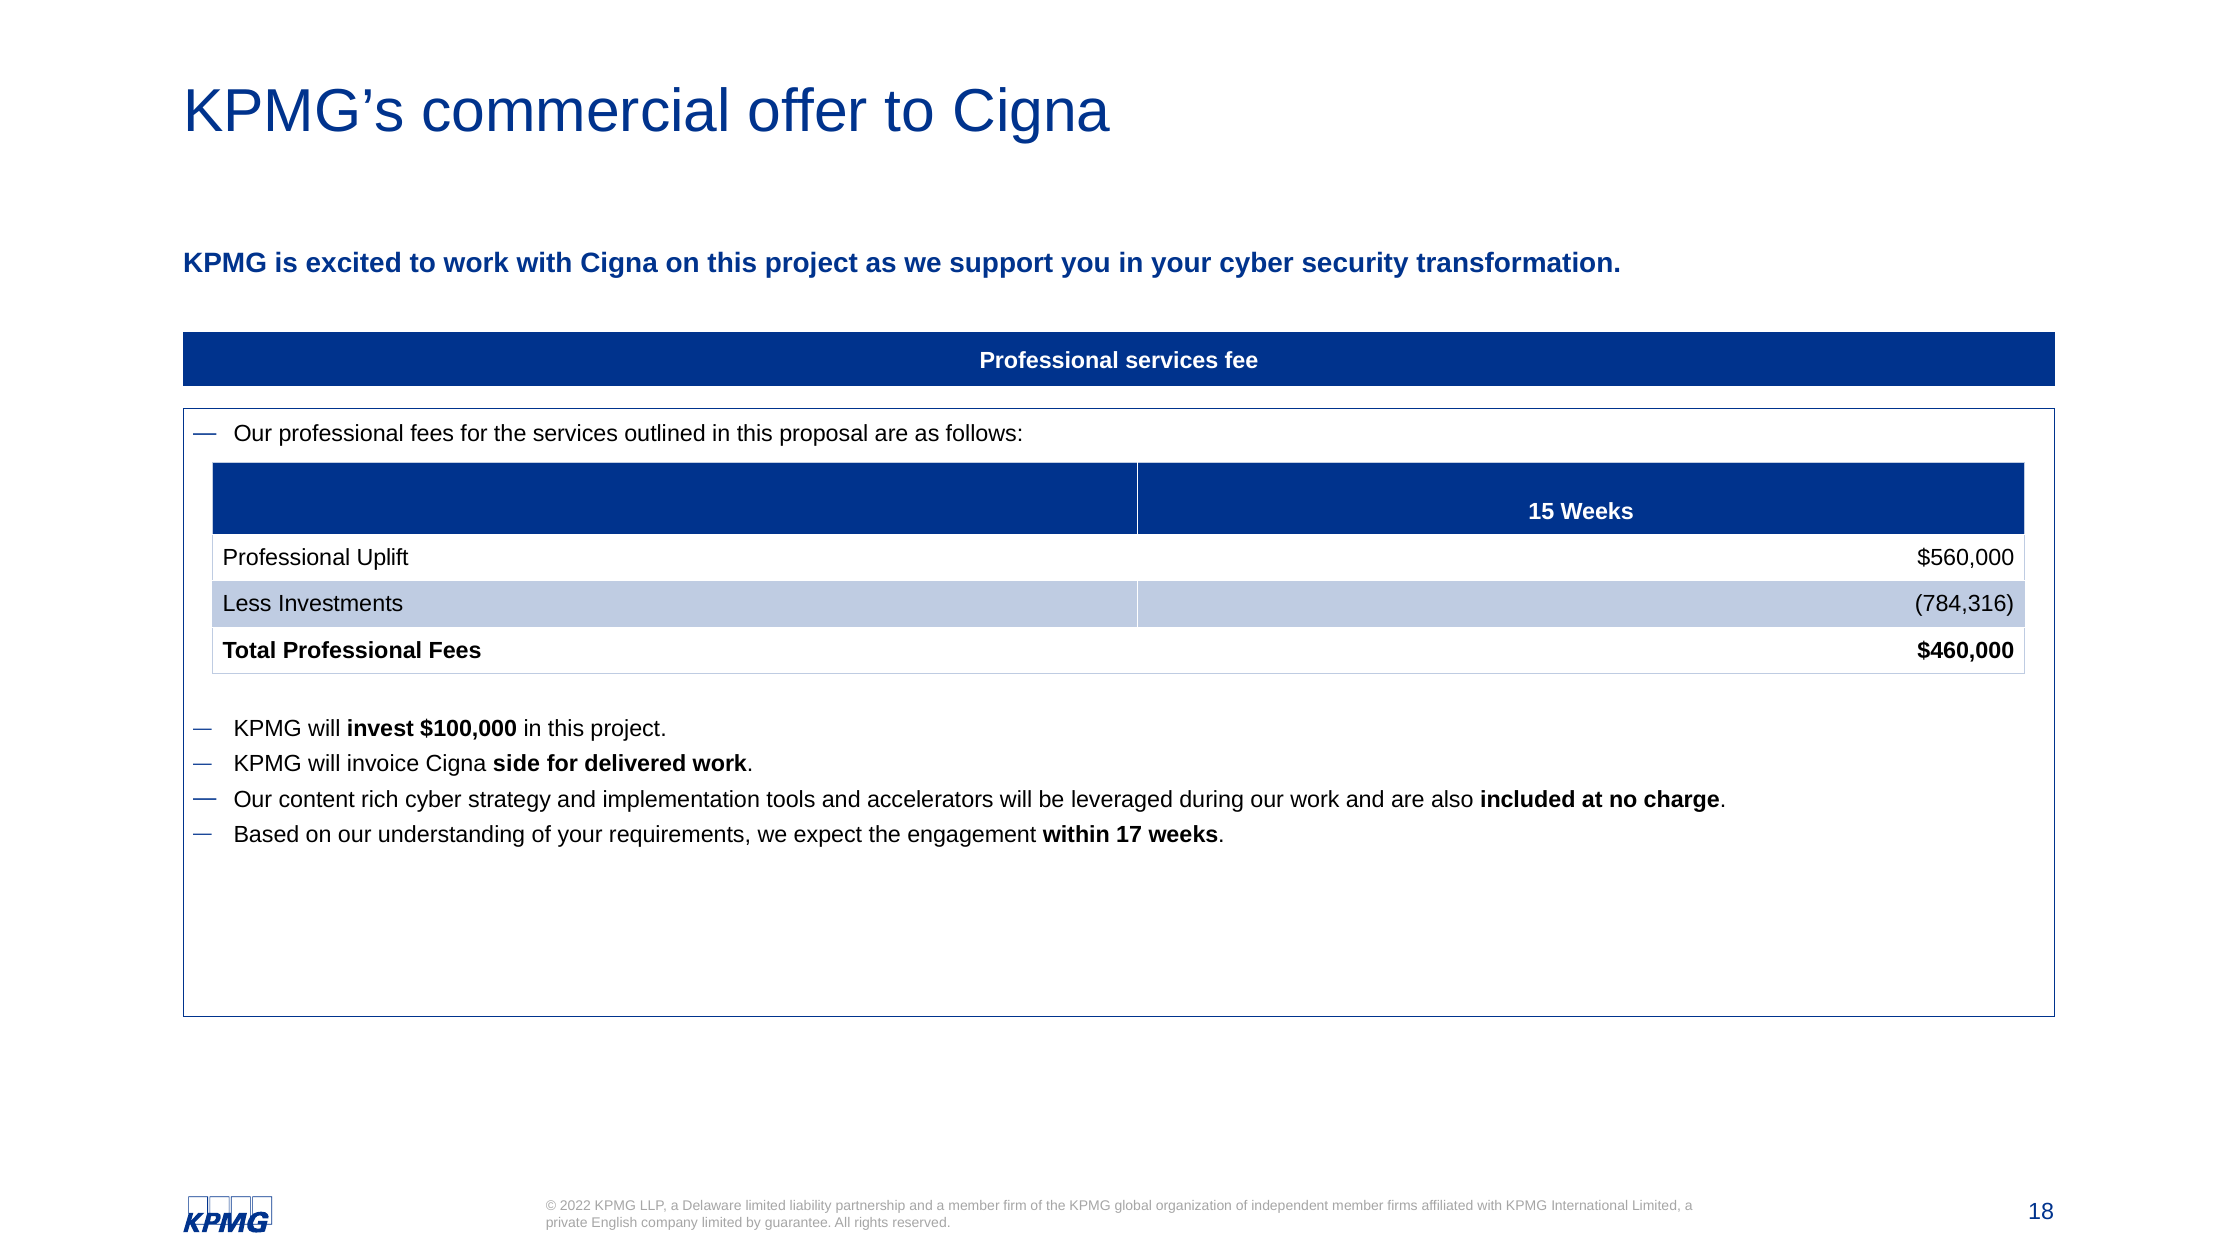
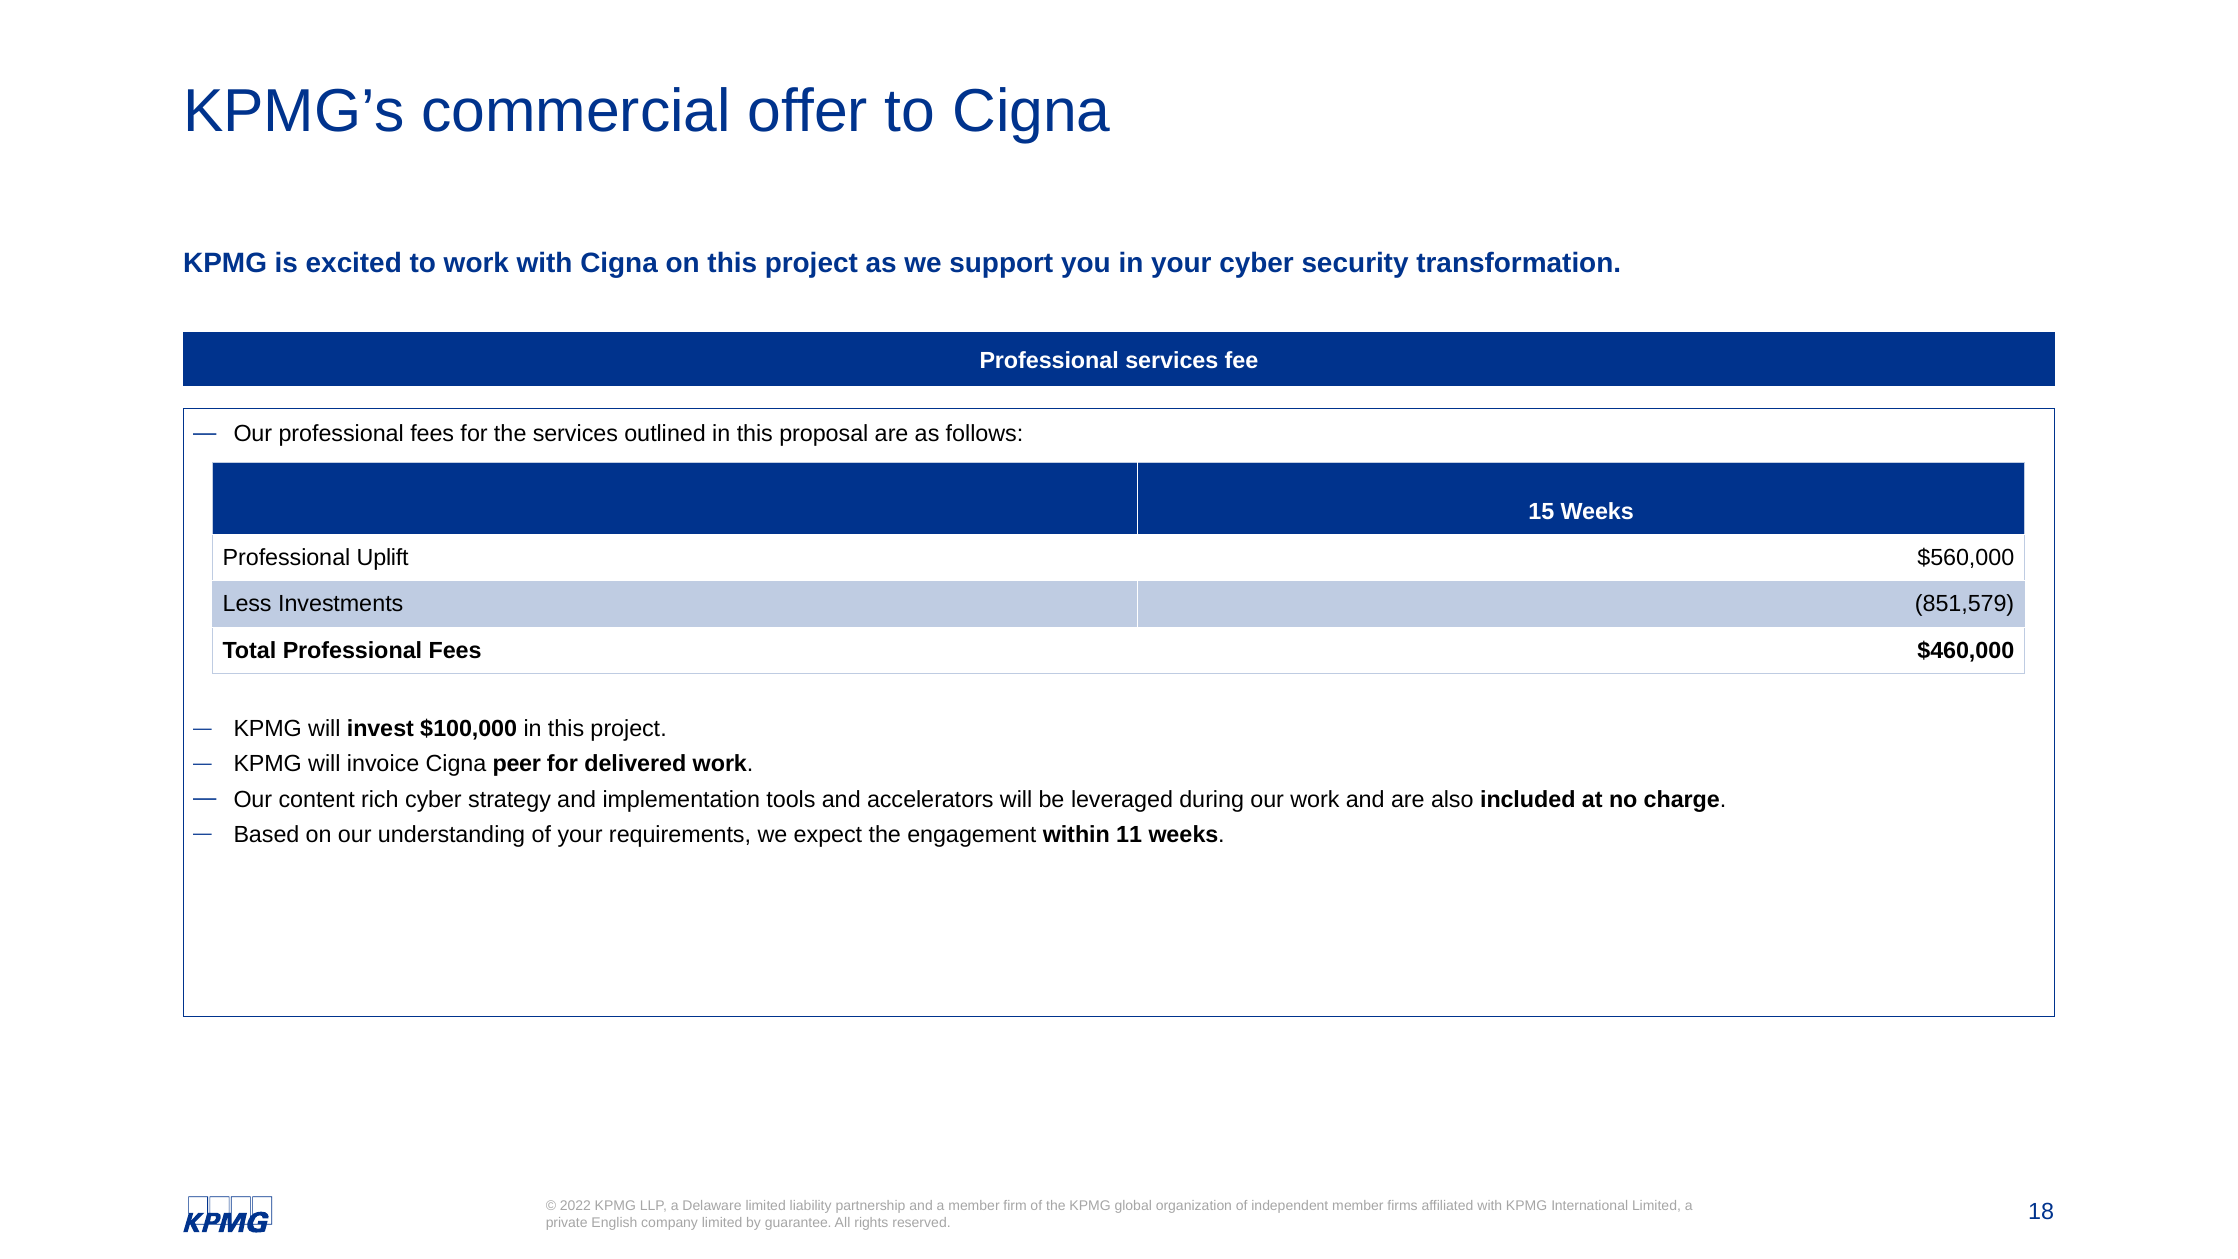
784,316: 784,316 -> 851,579 (1965, 604)
side: side -> peer (517, 764)
17: 17 -> 11 (1129, 834)
